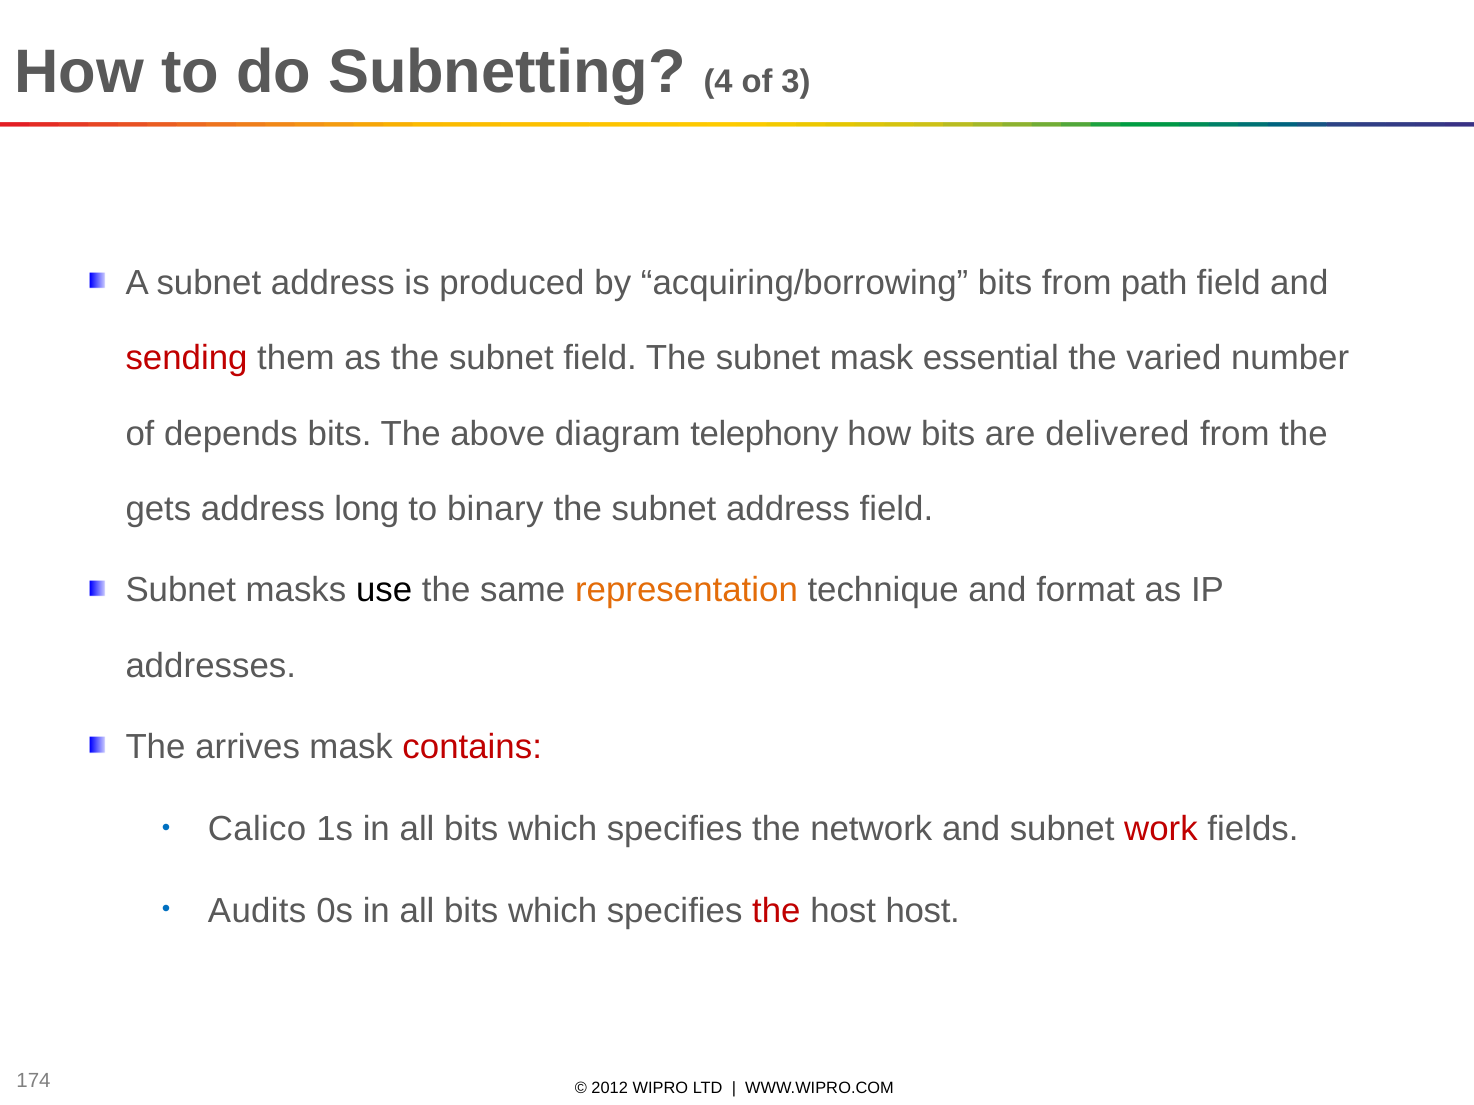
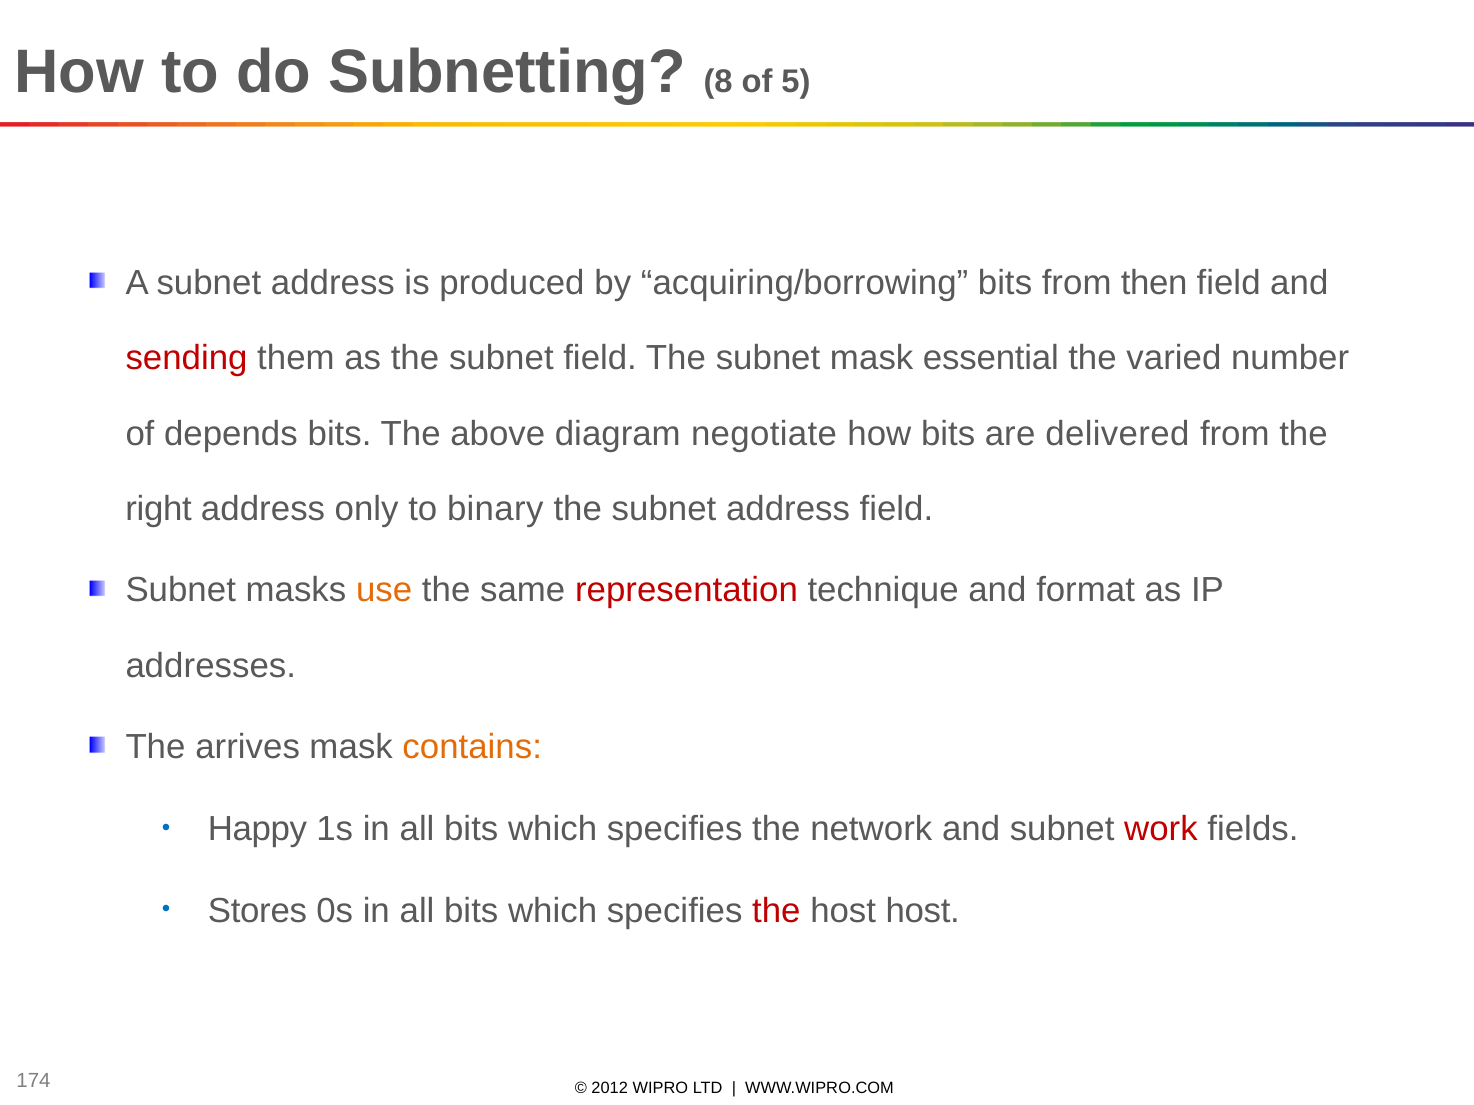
4: 4 -> 8 (718, 81)
3: 3 -> 5 (796, 81)
path: path -> then (1154, 283)
telephony: telephony -> negotiate (764, 434)
gets: gets -> right (159, 509)
long: long -> only (367, 509)
use colour: black -> orange (384, 591)
representation colour: orange -> red (686, 591)
contains colour: red -> orange (472, 748)
Calico: Calico -> Happy (257, 830)
Audits: Audits -> Stores (257, 911)
